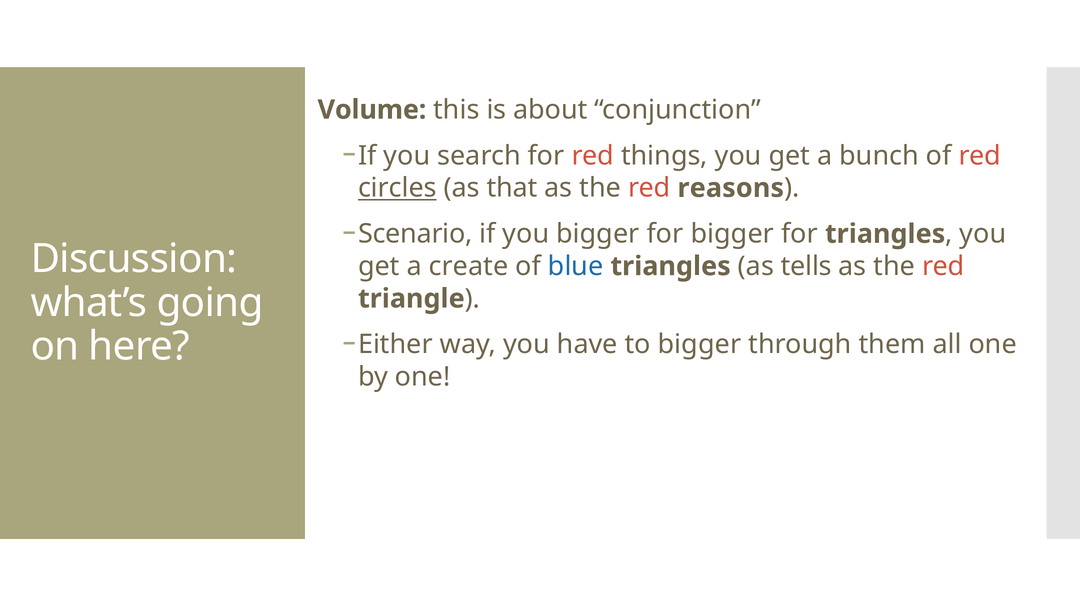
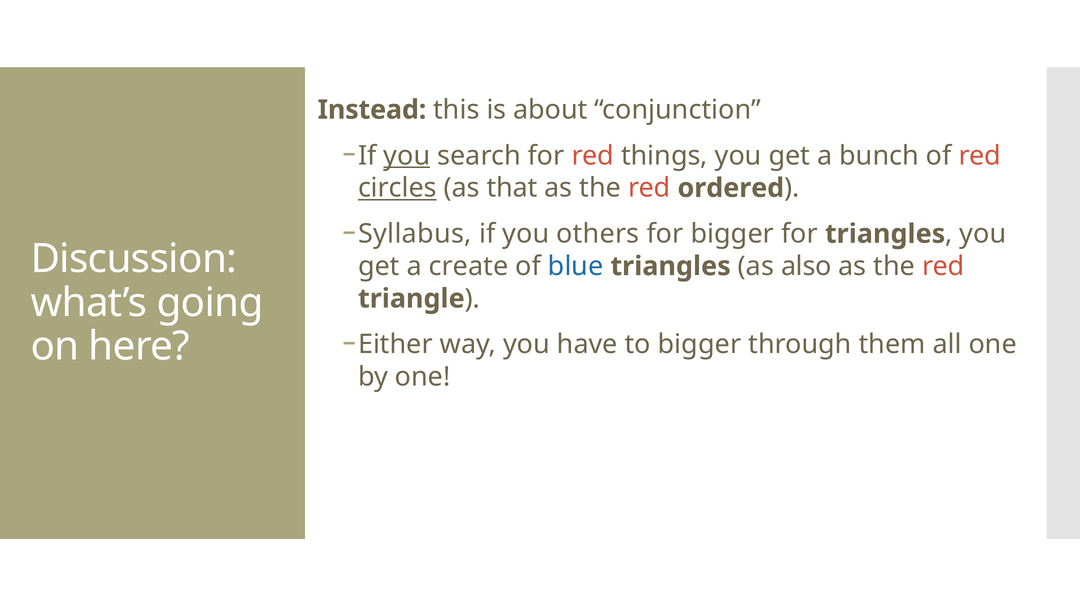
Volume: Volume -> Instead (372, 110)
you underline: none -> present (407, 156)
reasons: reasons -> ordered (731, 188)
Scenario: Scenario -> Syllabus (415, 234)
you bigger: bigger -> others (598, 234)
tells: tells -> also (806, 266)
